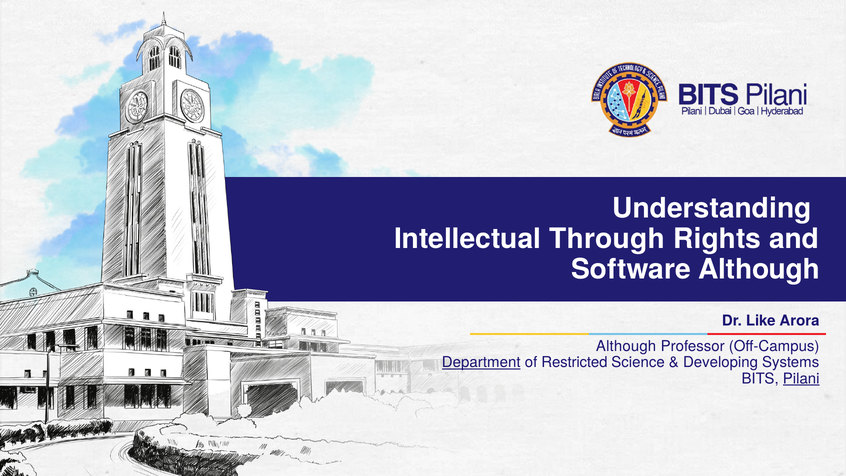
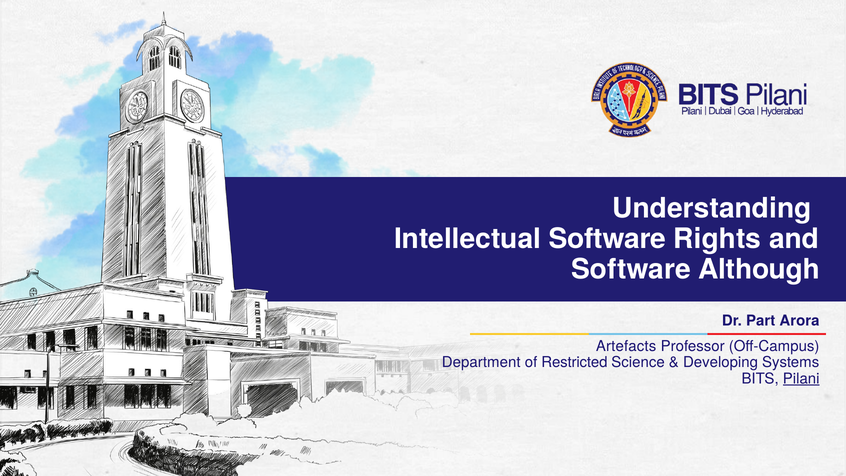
Intellectual Through: Through -> Software (607, 239)
Like: Like -> Part (761, 321)
Although: Although -> Artefacts (626, 346)
Department underline: present -> none (481, 362)
